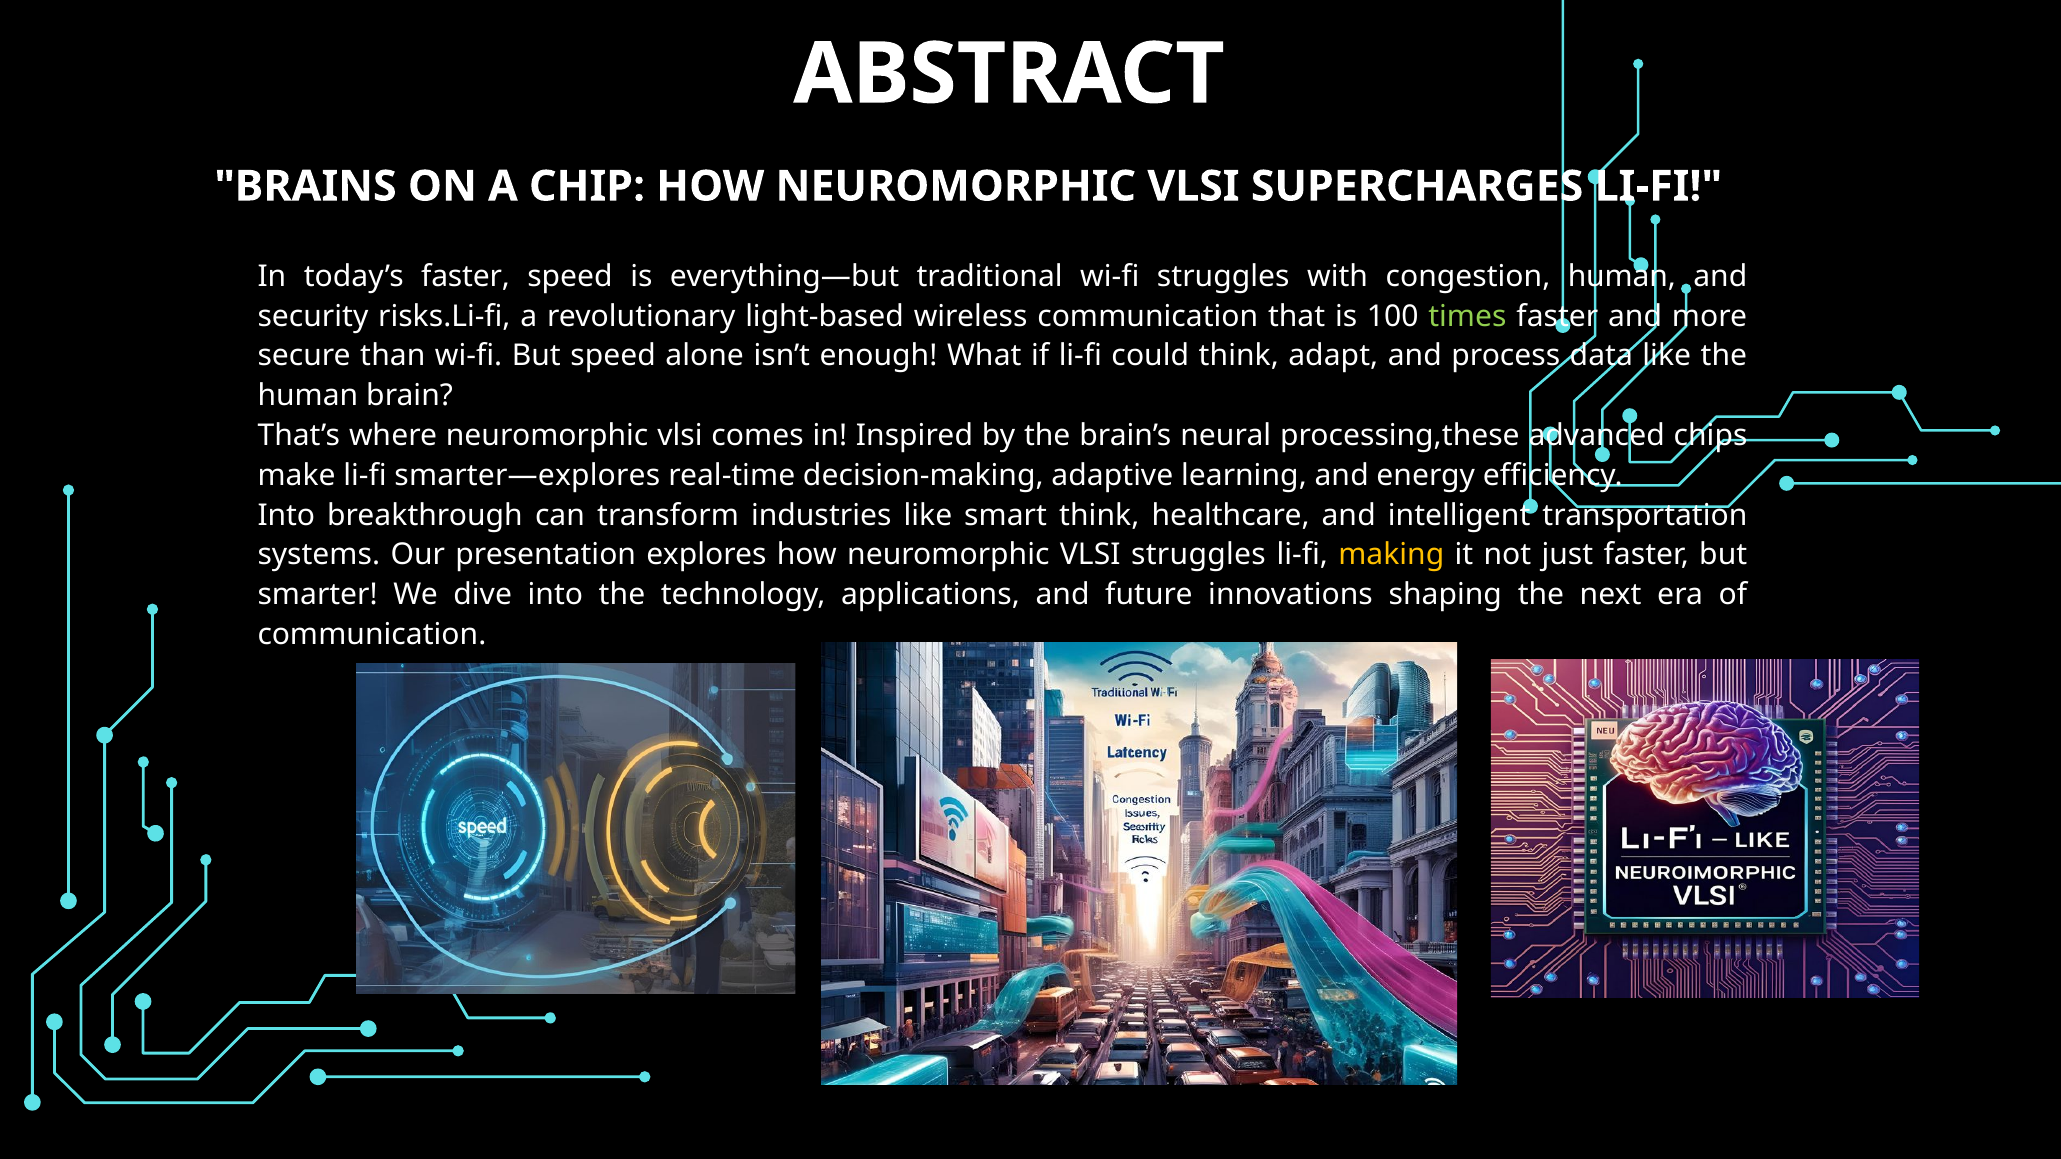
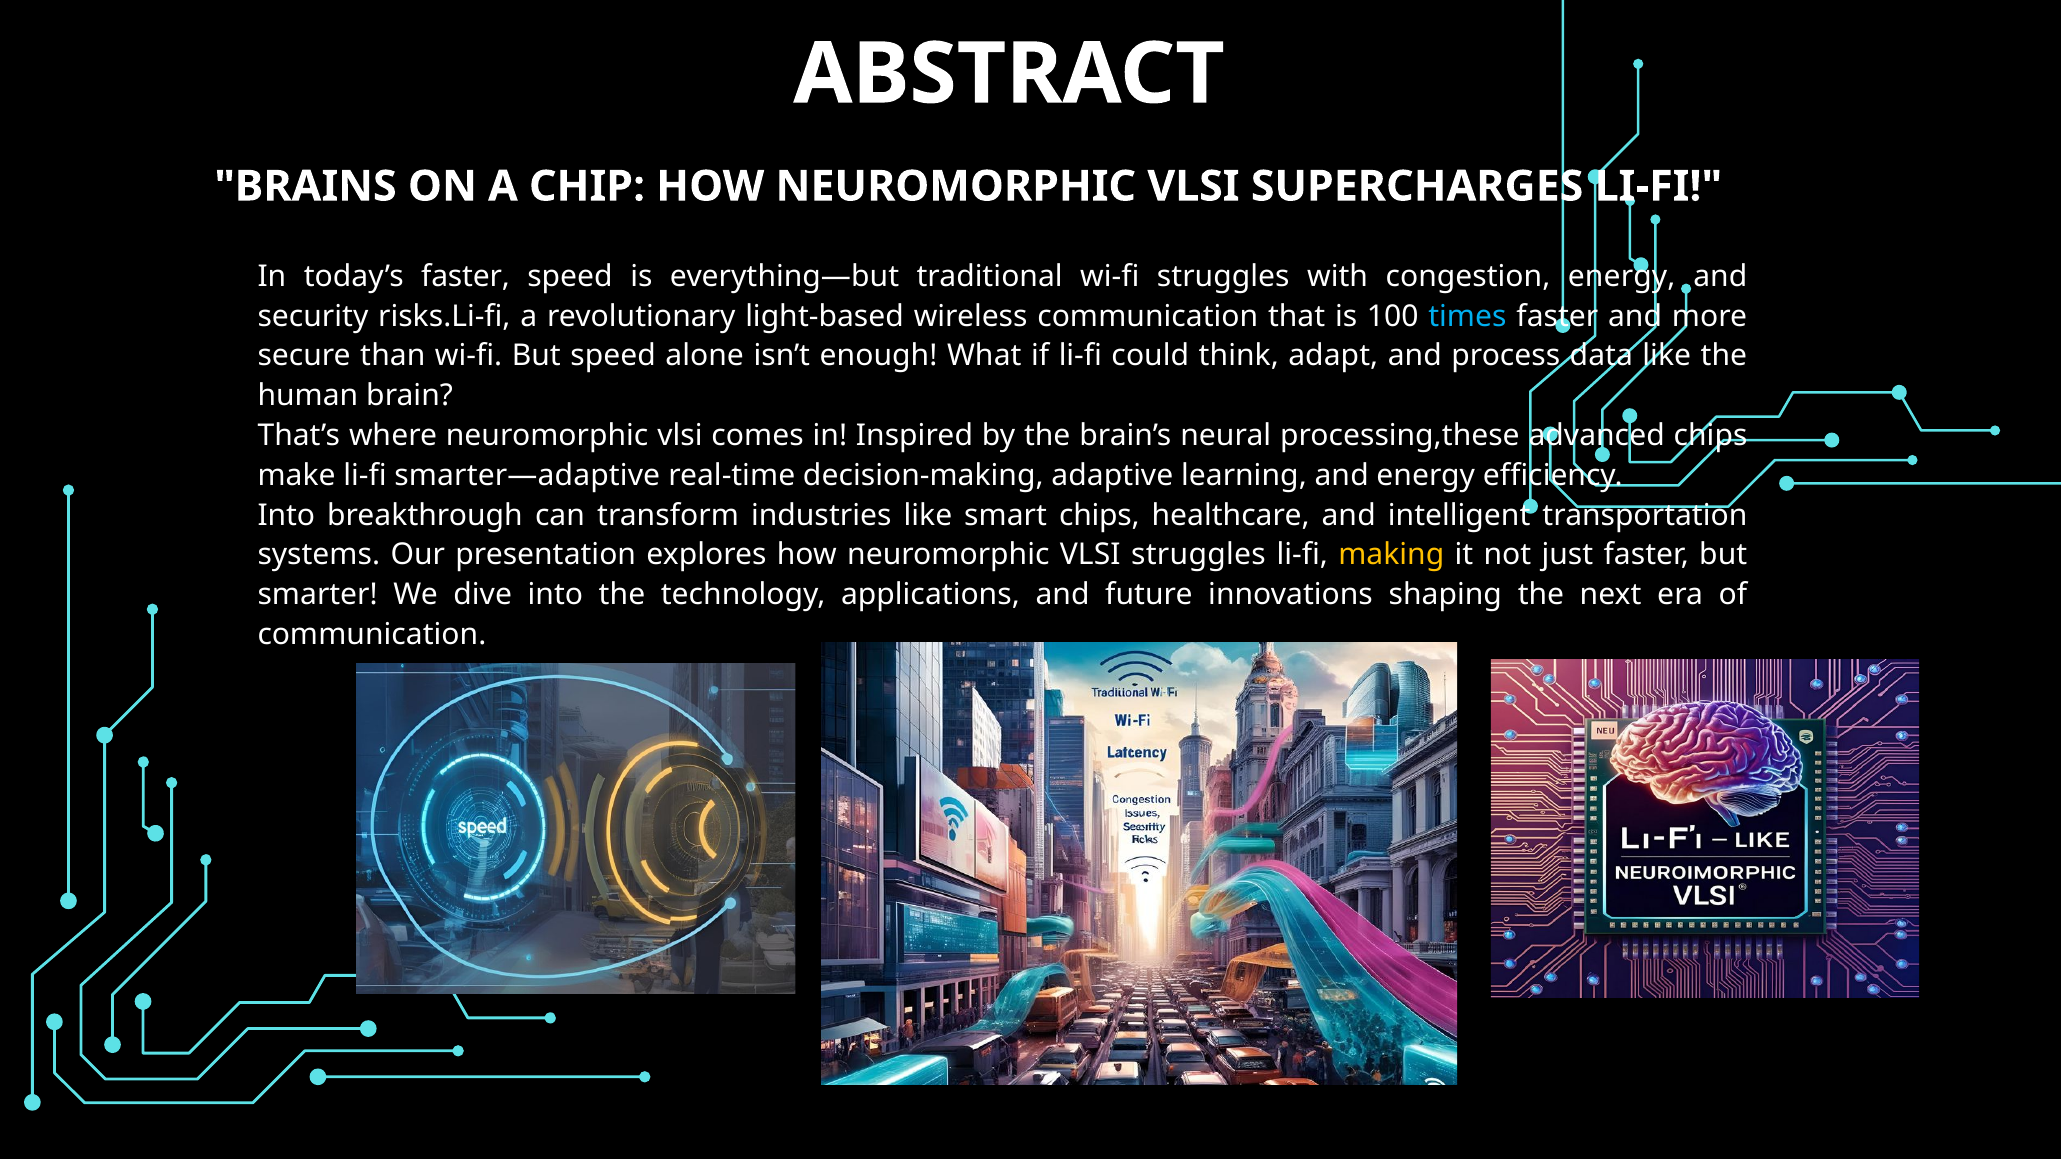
congestion human: human -> energy (1622, 276)
times colour: light green -> light blue (1467, 316)
smarter—explores: smarter—explores -> smarter—adaptive (527, 475)
smart think: think -> chips (1099, 515)
